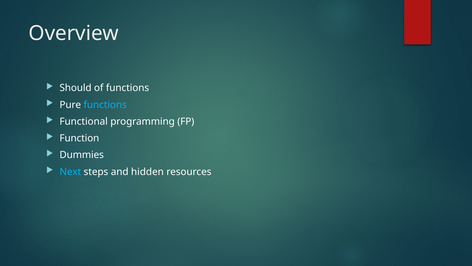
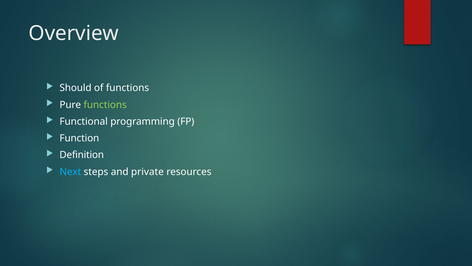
functions colour: light blue -> light green (105, 105)
Dummies: Dummies -> Definition (82, 155)
hidden: hidden -> private (147, 171)
